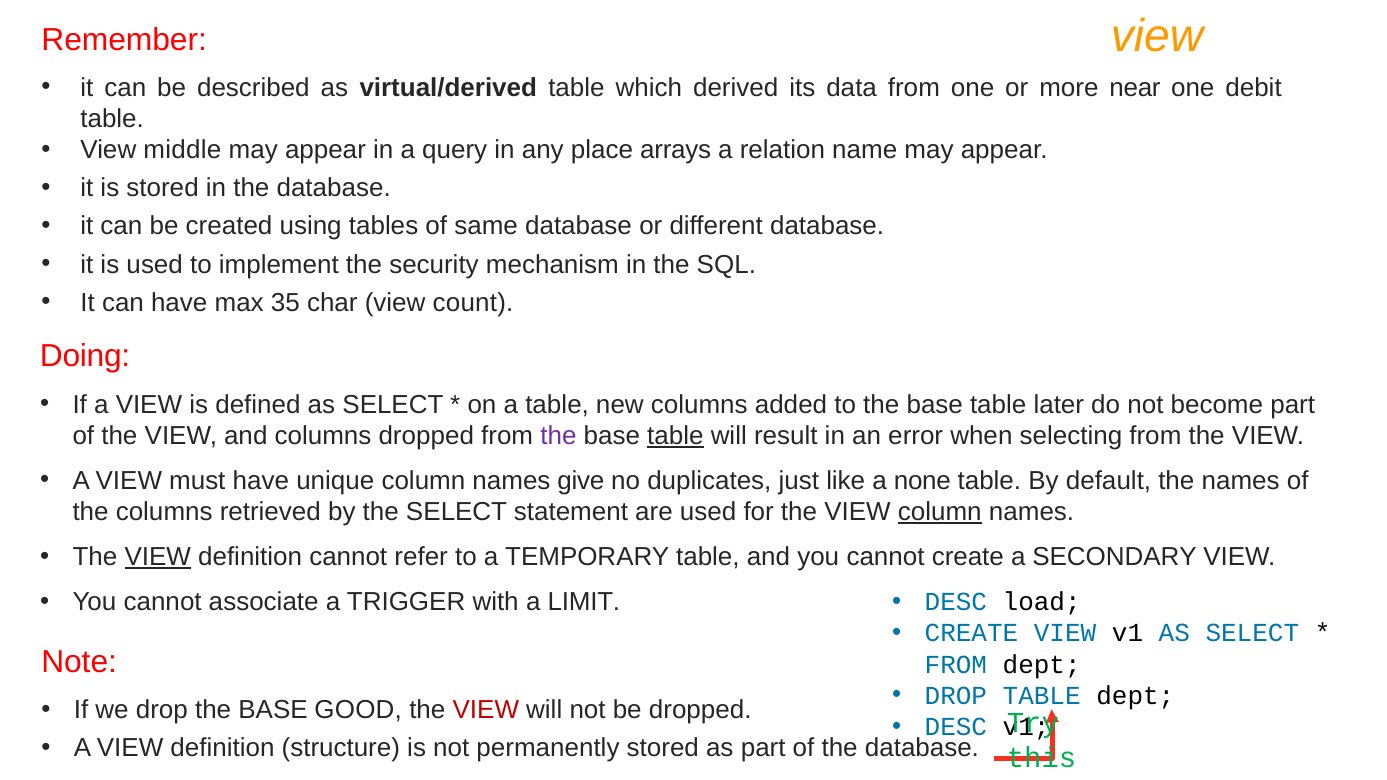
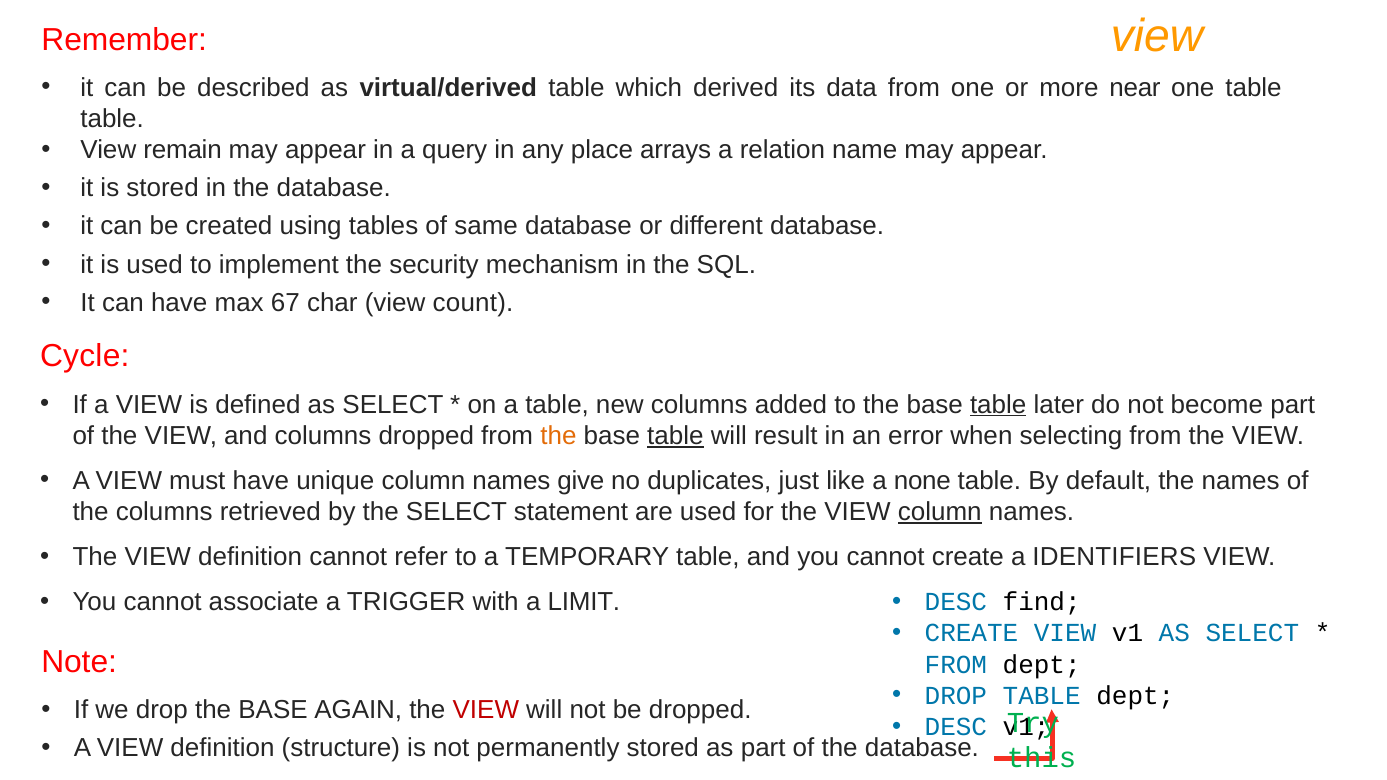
one debit: debit -> table (1254, 88)
middle: middle -> remain (183, 150)
35: 35 -> 67 (285, 303)
Doing: Doing -> Cycle (85, 356)
table underline: none -> present (998, 405)
the colour: purple -> orange (558, 436)
VIEW underline: present -> none (158, 557)
SECONDARY: SECONDARY -> IDENTIFIERS (1114, 557)
load: load -> find (1042, 602)
GOOD: GOOD -> AGAIN (358, 710)
